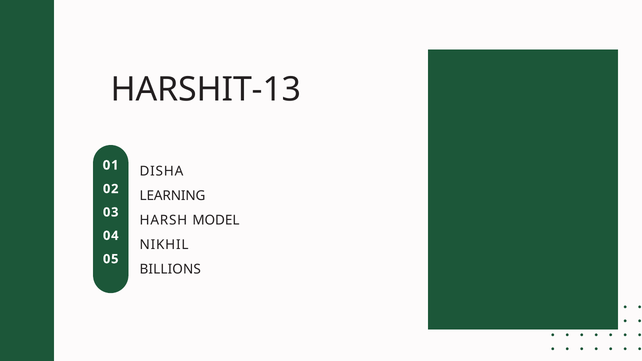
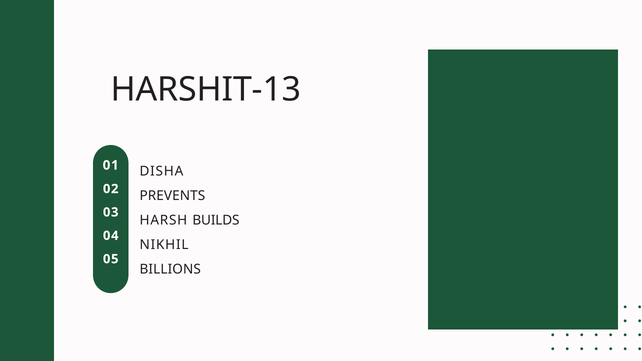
LEARNING: LEARNING -> PREVENTS (172, 196)
MODEL: MODEL -> BUILDS (216, 220)
